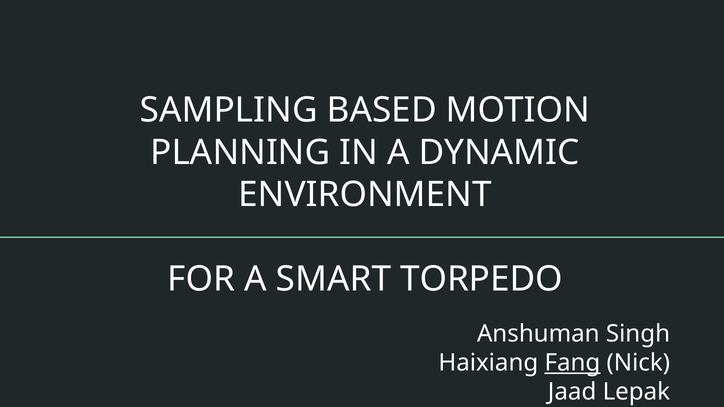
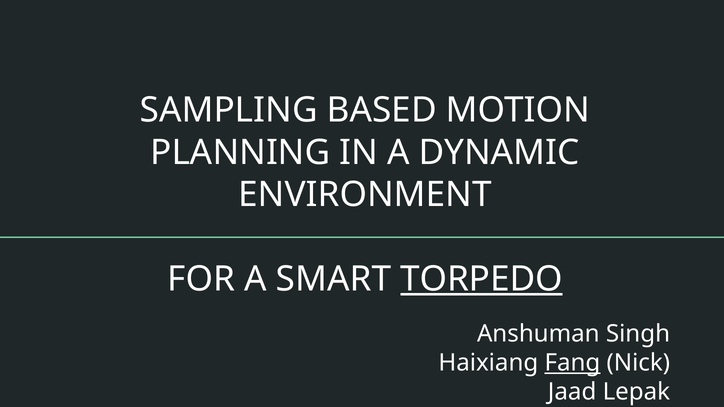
TORPEDO underline: none -> present (481, 279)
